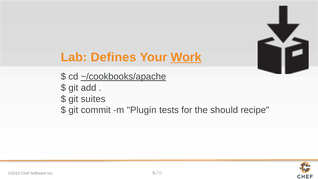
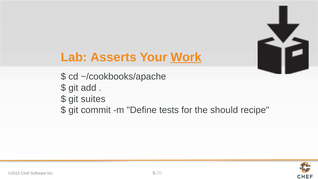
Defines: Defines -> Asserts (113, 57)
~/cookbooks/apache underline: present -> none (123, 77)
Plugin: Plugin -> Define (142, 110)
